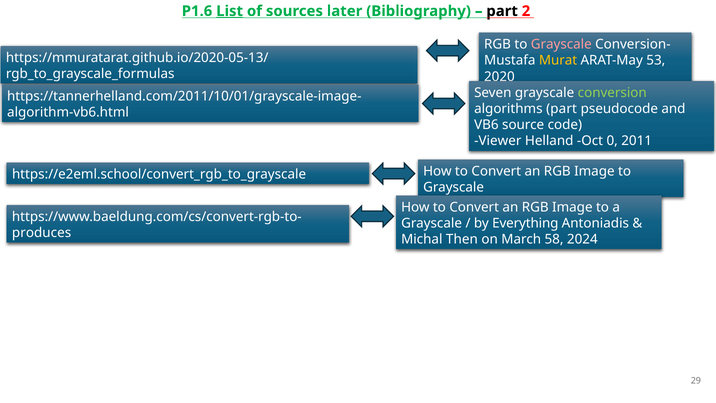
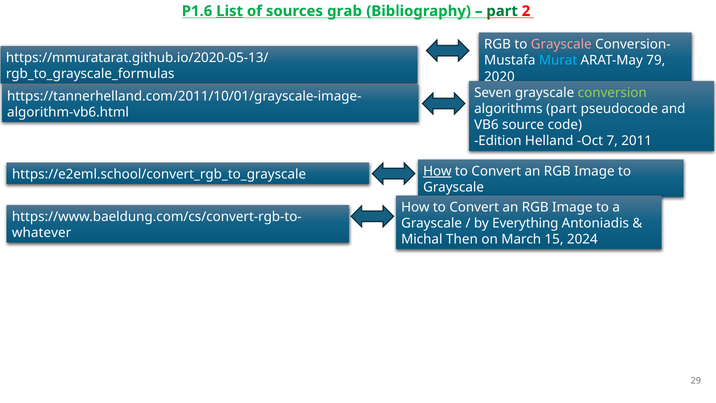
later: later -> grab (345, 11)
part colour: black -> green (502, 11)
Murat colour: yellow -> light blue (558, 60)
53: 53 -> 79 (656, 60)
Viewer: Viewer -> Edition (498, 141)
0: 0 -> 7 (612, 141)
How underline: none -> present (437, 171)
produces: produces -> whatever (42, 233)
58: 58 -> 15 (554, 239)
